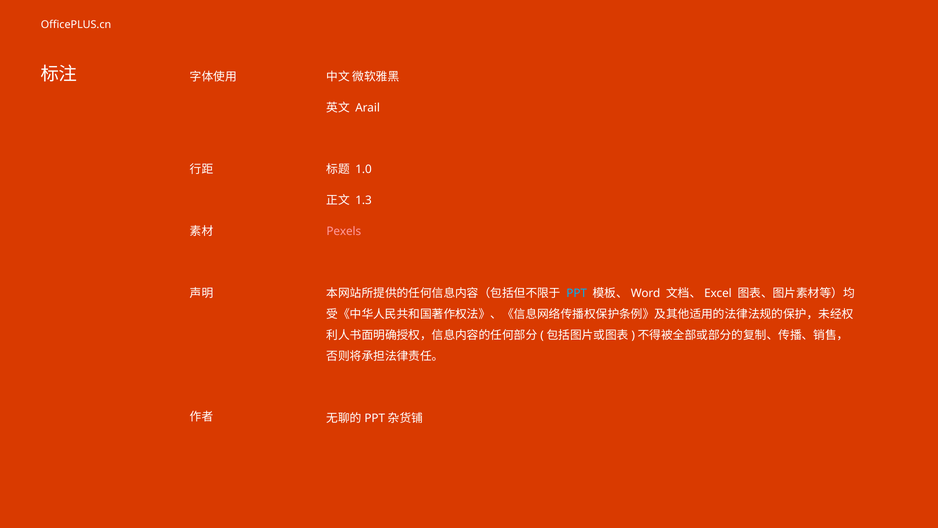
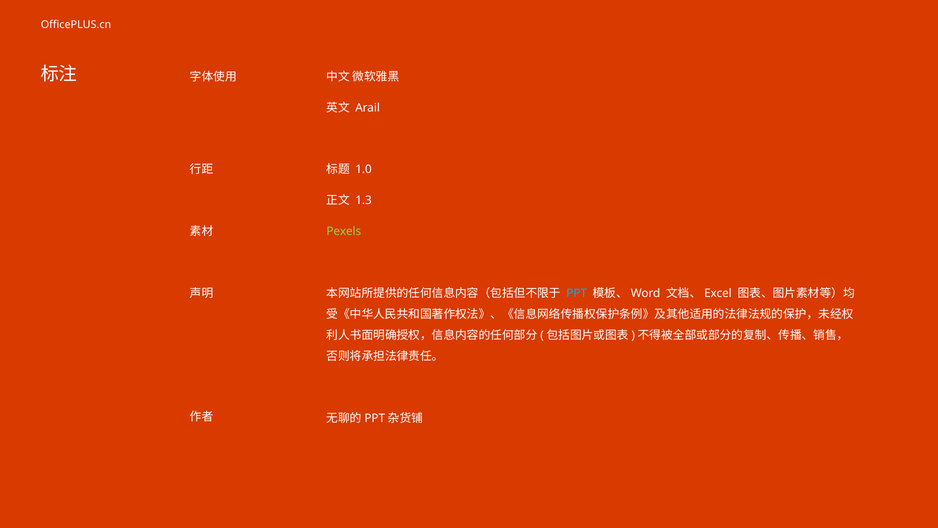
Pexels colour: pink -> light green (344, 231)
